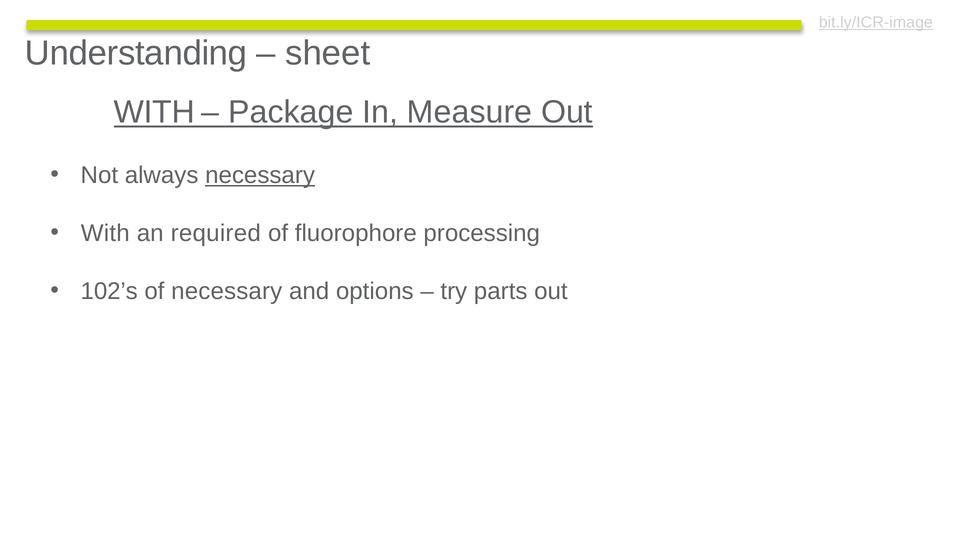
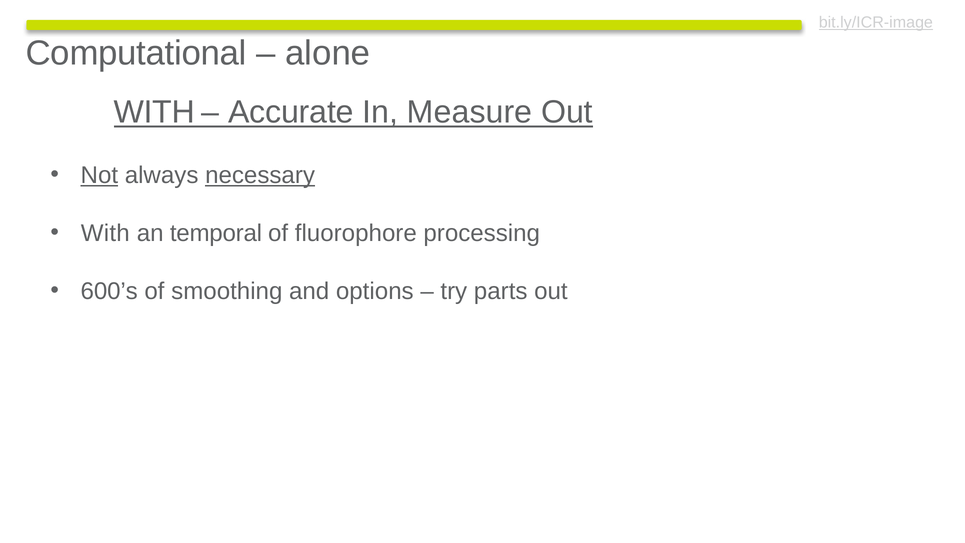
Understanding: Understanding -> Computational (136, 53)
sheet: sheet -> alone (328, 53)
Package: Package -> Accurate (291, 112)
Not underline: none -> present (99, 175)
required: required -> temporal (216, 233)
102’s: 102’s -> 600’s (109, 291)
of necessary: necessary -> smoothing (227, 291)
